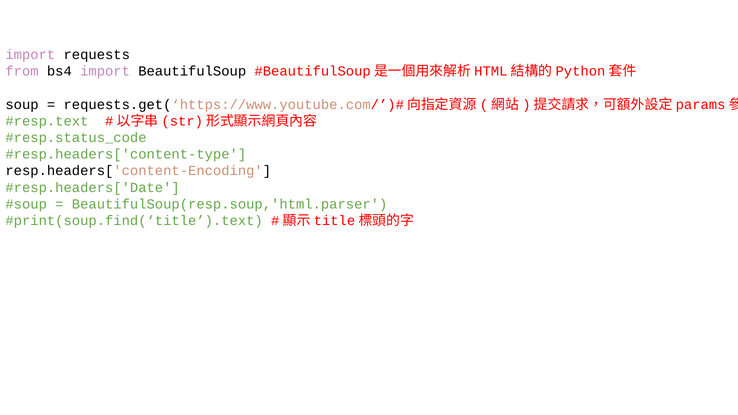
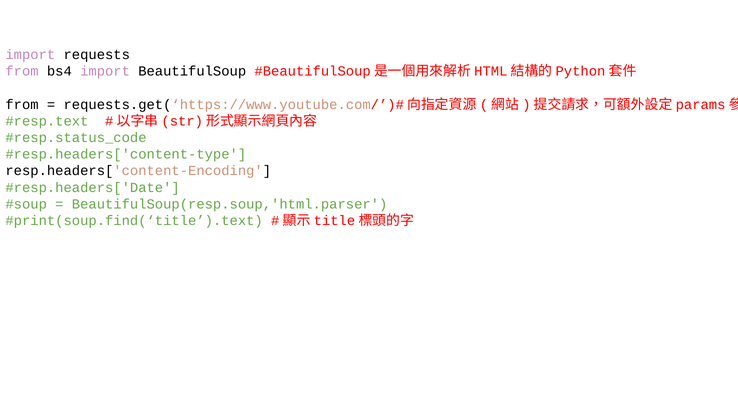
soup: soup -> from (22, 104)
